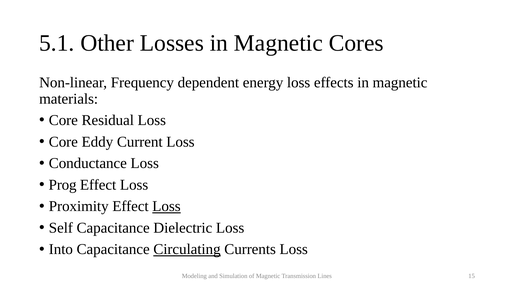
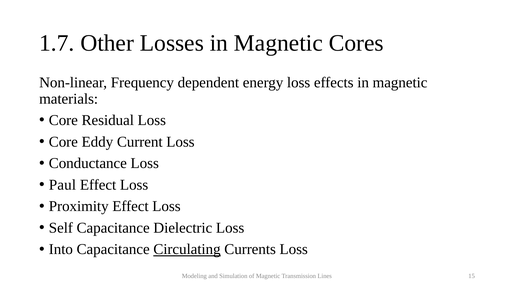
5.1: 5.1 -> 1.7 (57, 43)
Prog: Prog -> Paul (62, 185)
Loss underline: present -> none (166, 206)
